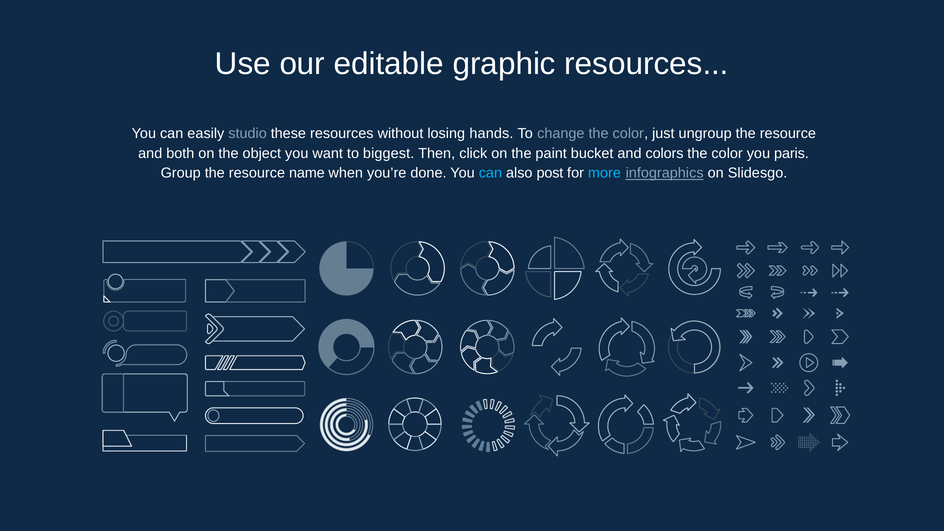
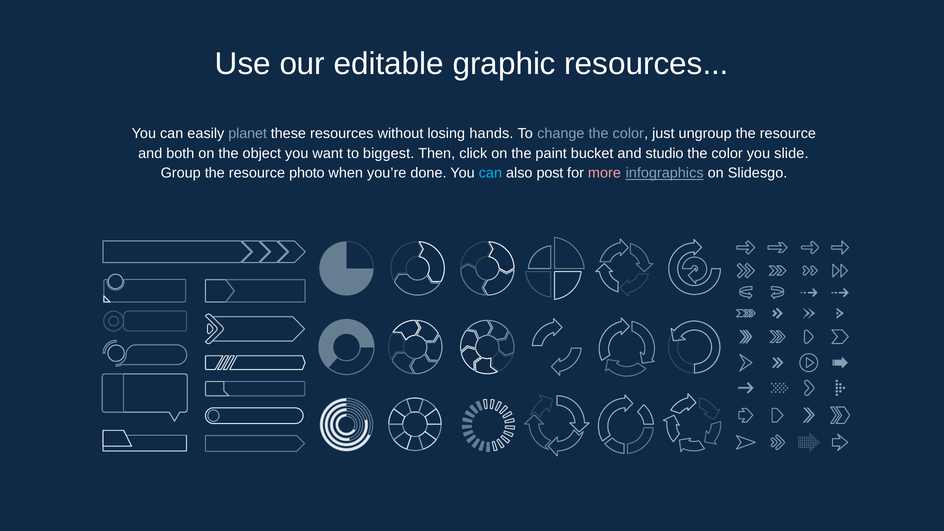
studio: studio -> planet (248, 133)
colors: colors -> studio (665, 153)
paris: paris -> slide (791, 153)
name: name -> photo (307, 173)
more colour: light blue -> pink (604, 173)
